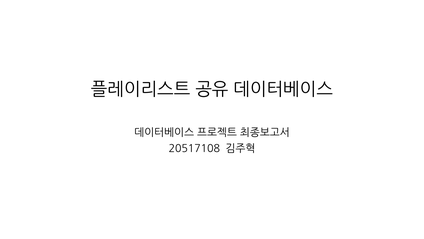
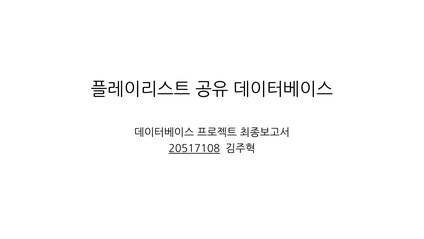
20517108 underline: none -> present (194, 148)
